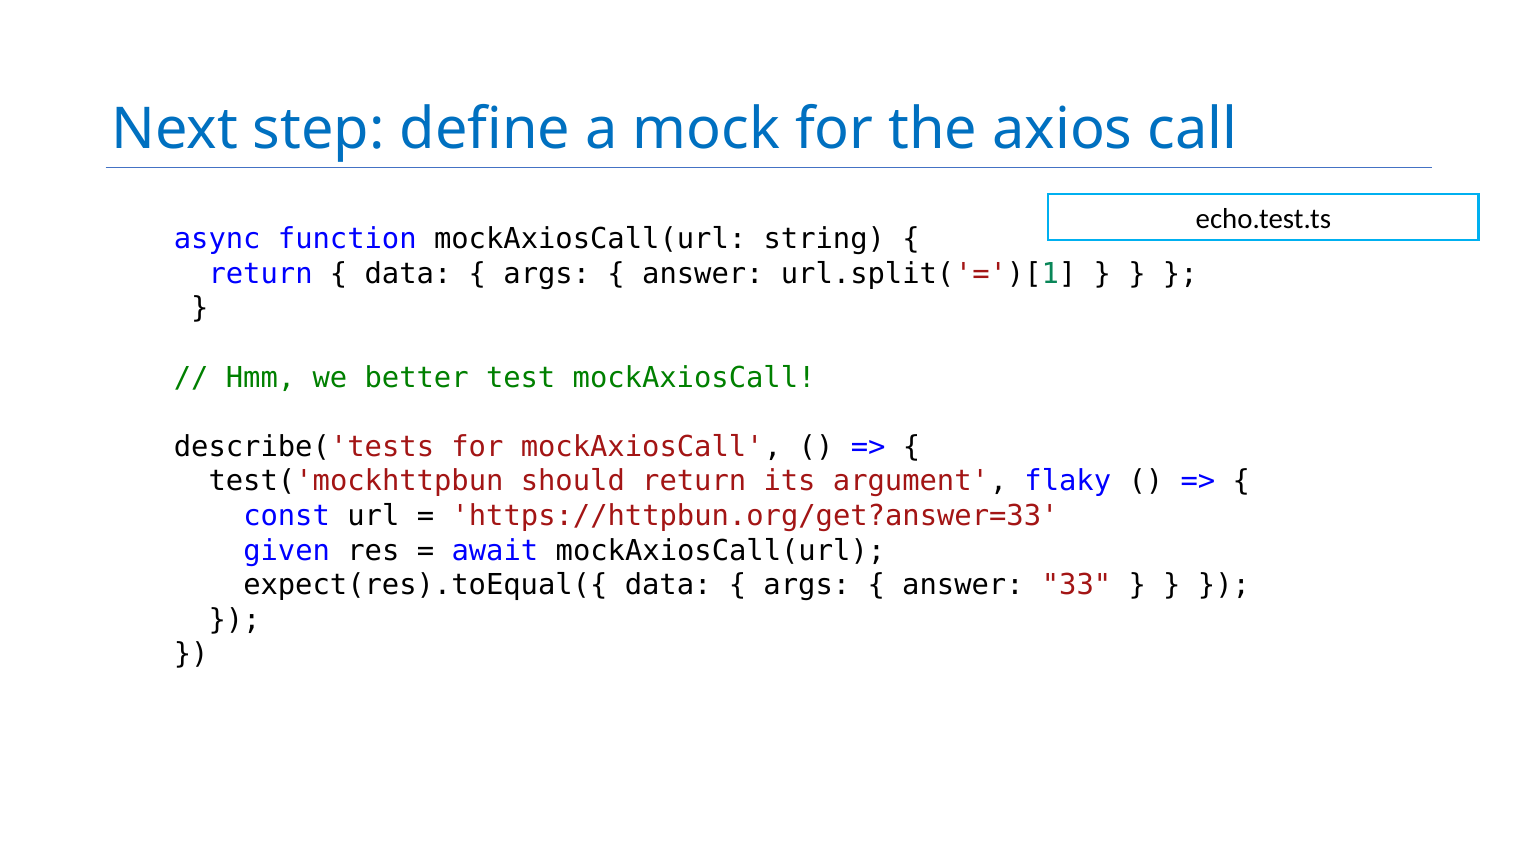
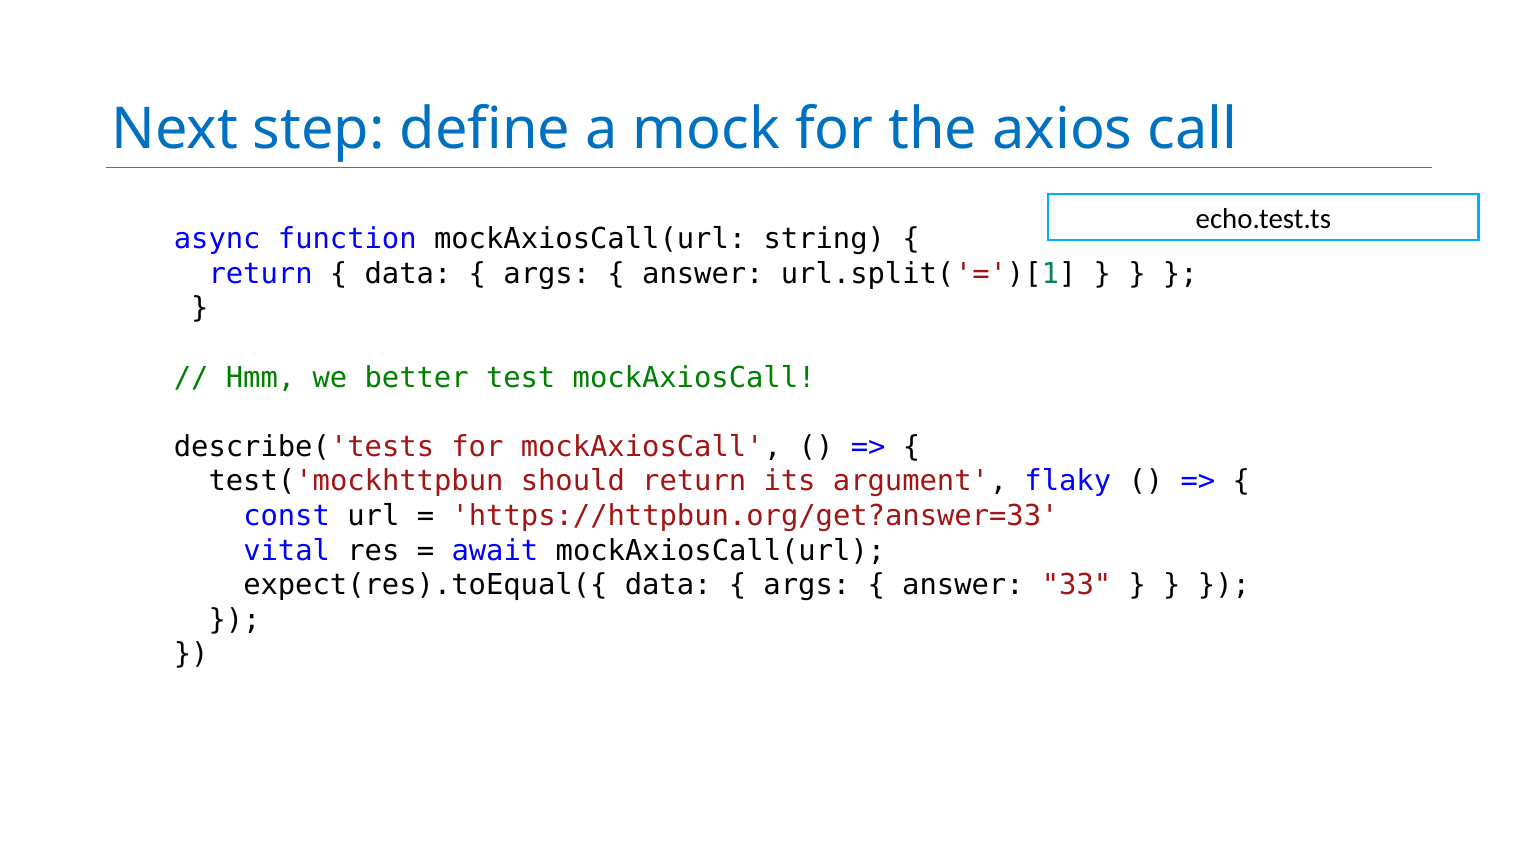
given: given -> vital (287, 551)
